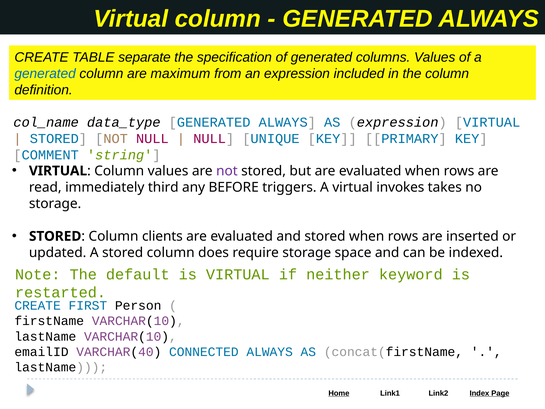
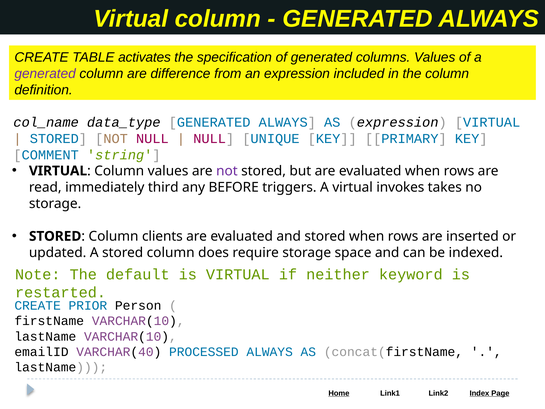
separate: separate -> activates (145, 57)
generated colour: blue -> purple (45, 74)
maximum: maximum -> difference (180, 74)
FIRST: FIRST -> PRIOR (88, 305)
CONNECTED: CONNECTED -> PROCESSED (204, 352)
